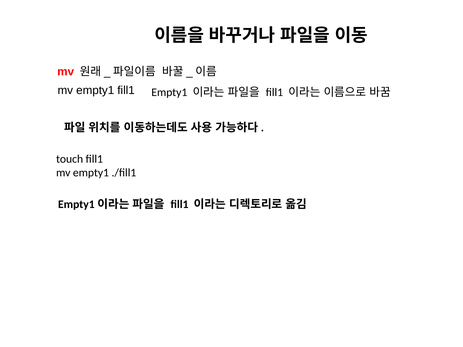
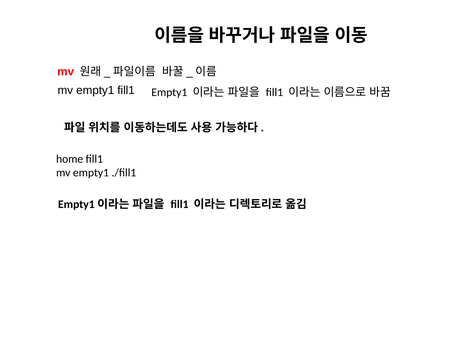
touch: touch -> home (70, 159)
